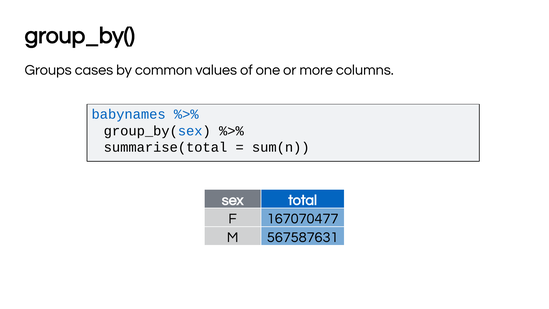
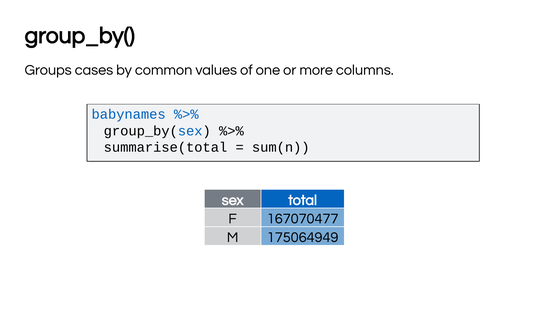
567587631: 567587631 -> 175064949 (303, 237)
